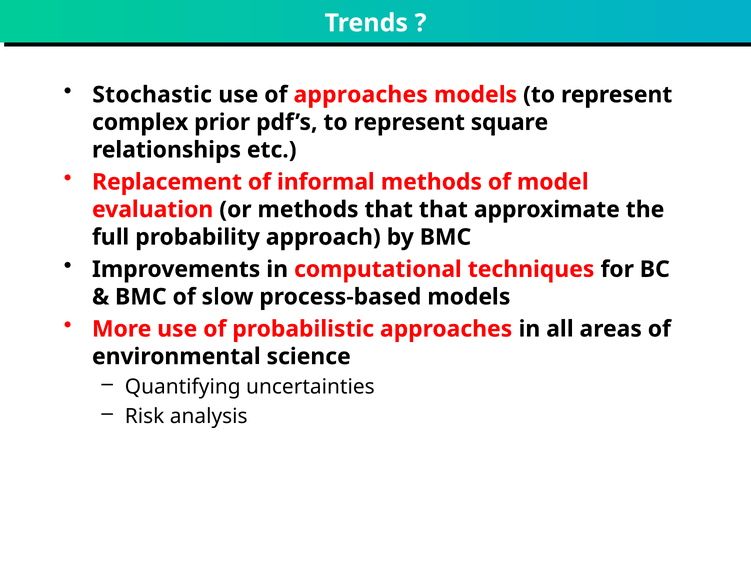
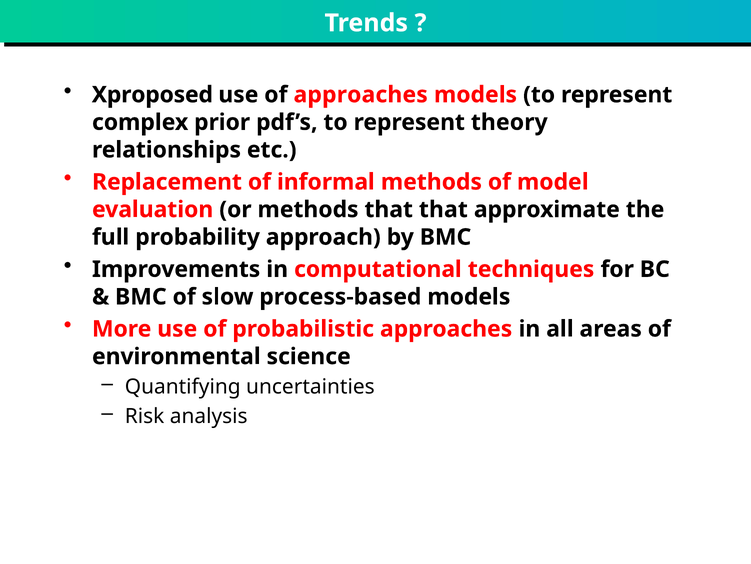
Stochastic: Stochastic -> Xproposed (152, 95)
square: square -> theory (509, 122)
